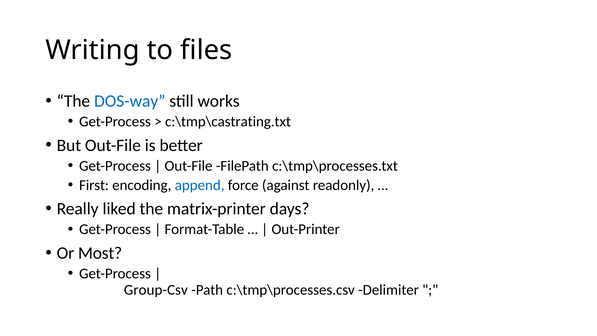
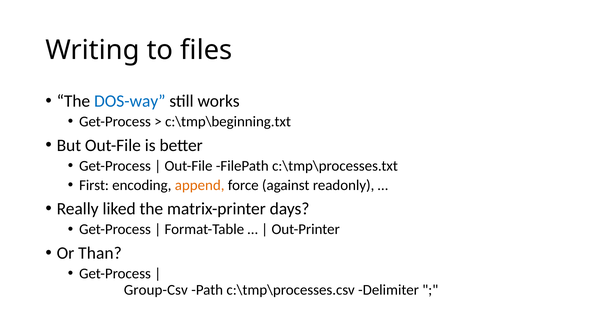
c:\tmp\castrating.txt: c:\tmp\castrating.txt -> c:\tmp\beginning.txt (228, 122)
append colour: blue -> orange (200, 185)
Most: Most -> Than (100, 253)
